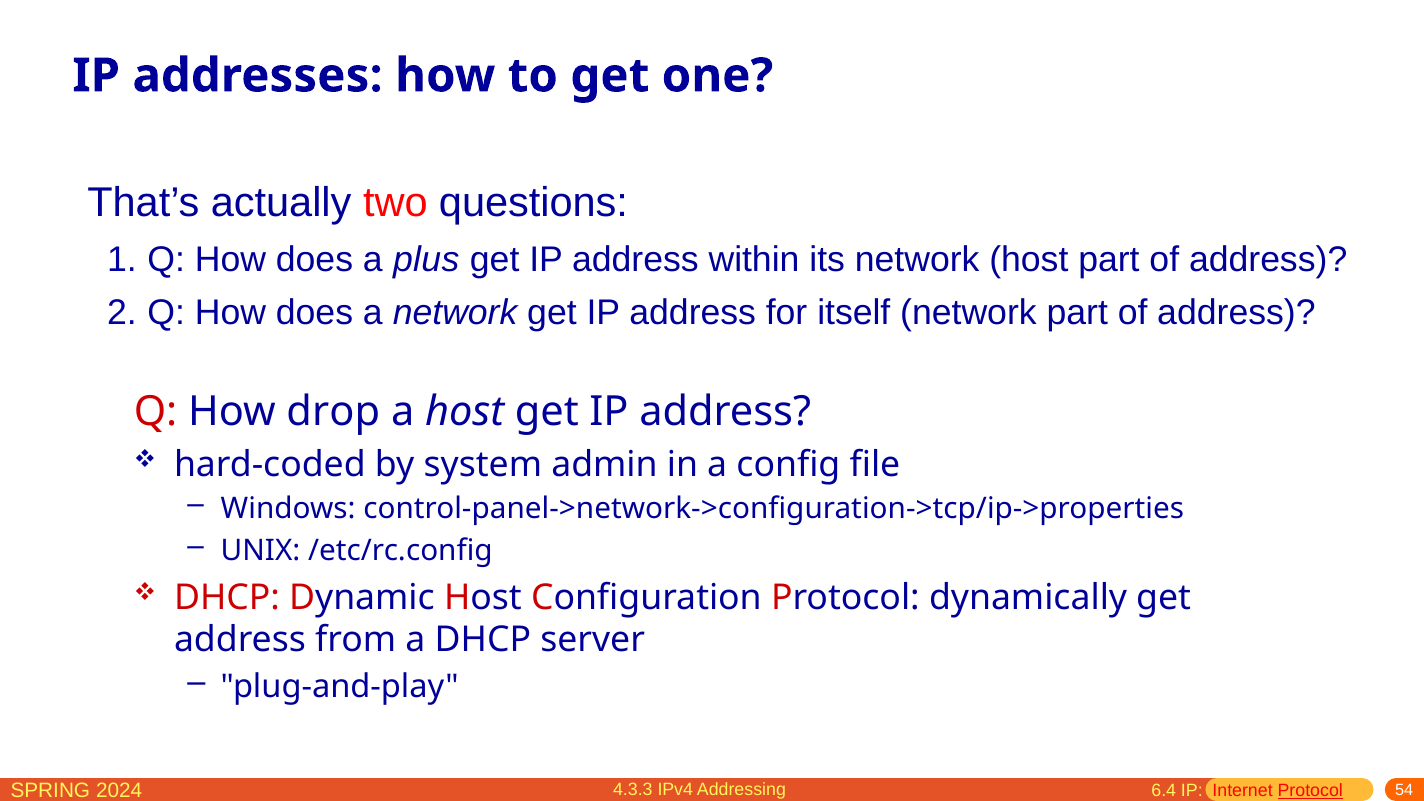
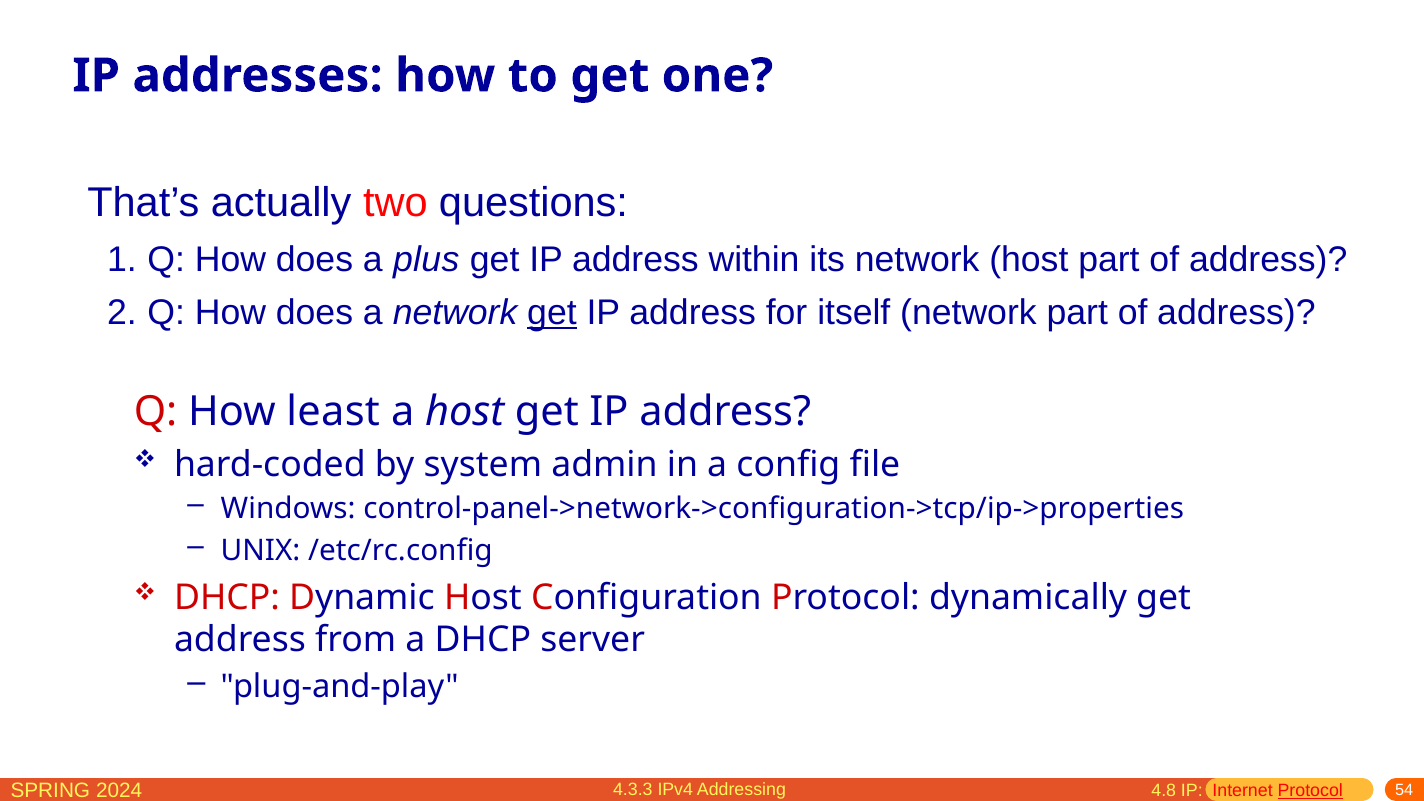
get underline: none -> present (552, 313)
drop: drop -> least (333, 411)
6.4: 6.4 -> 4.8 (1164, 791)
